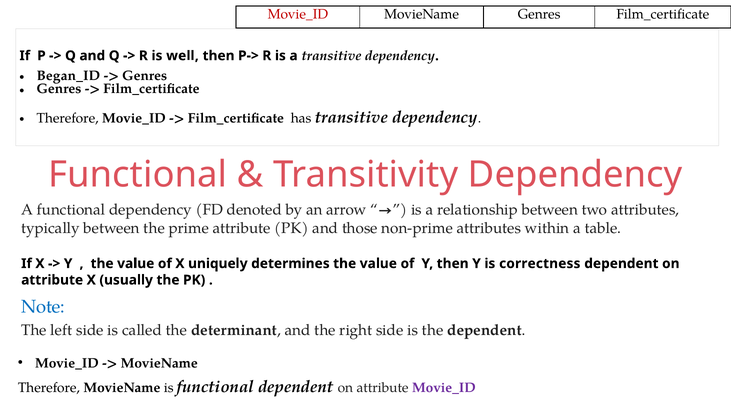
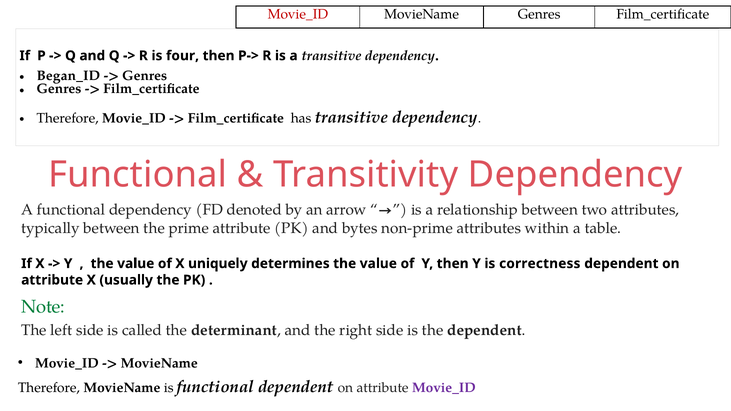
well: well -> four (183, 56)
those: those -> bytes (360, 228)
Note colour: blue -> green (43, 307)
